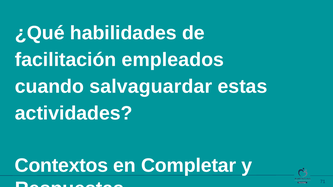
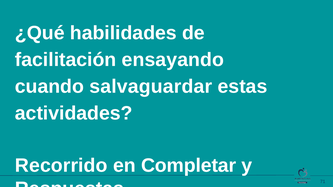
empleados: empleados -> ensayando (173, 60)
Contextos: Contextos -> Recorrido (61, 166)
